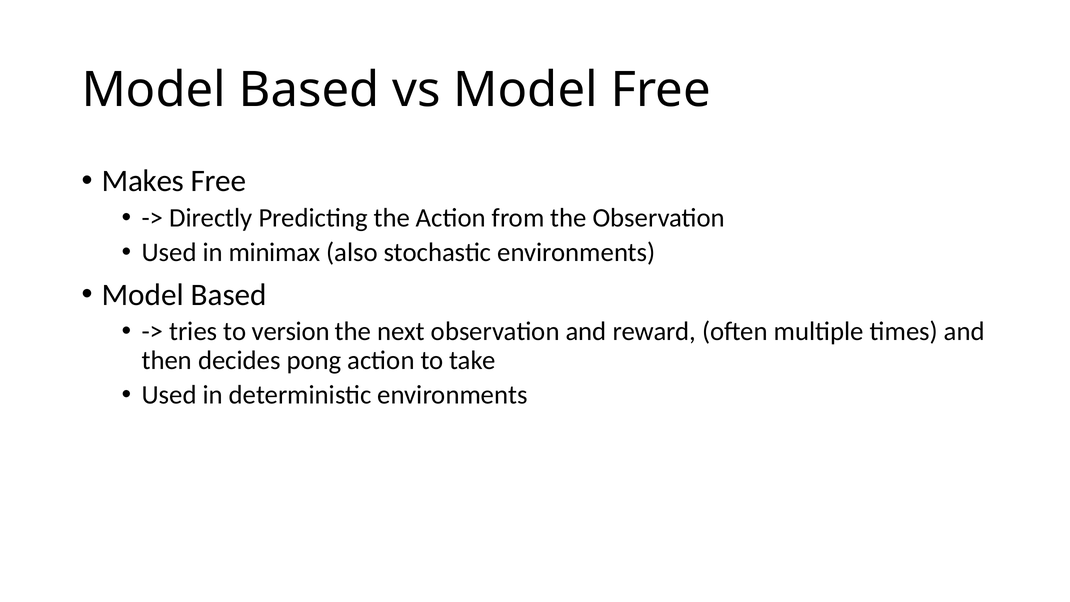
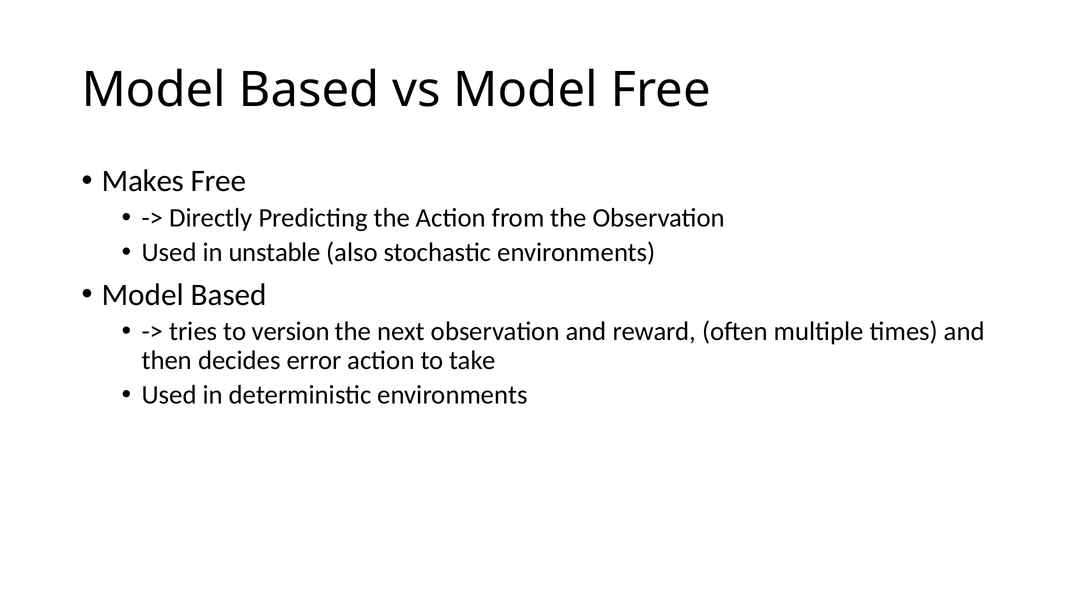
minimax: minimax -> unstable (275, 252)
pong: pong -> error (314, 360)
